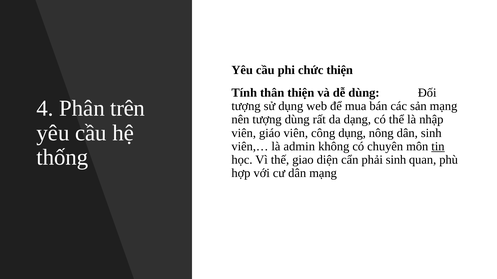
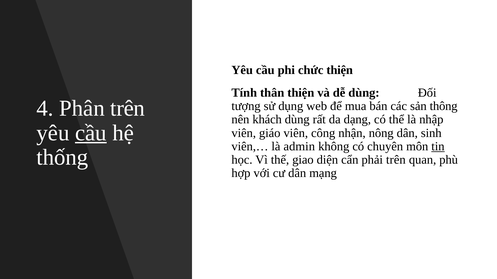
sản mạng: mạng -> thông (444, 106)
nên tượng: tượng -> khách (267, 120)
cầu underline: none -> present (91, 133)
công dụng: dụng -> nhận (352, 133)
phải sinh: sinh -> trên (396, 160)
